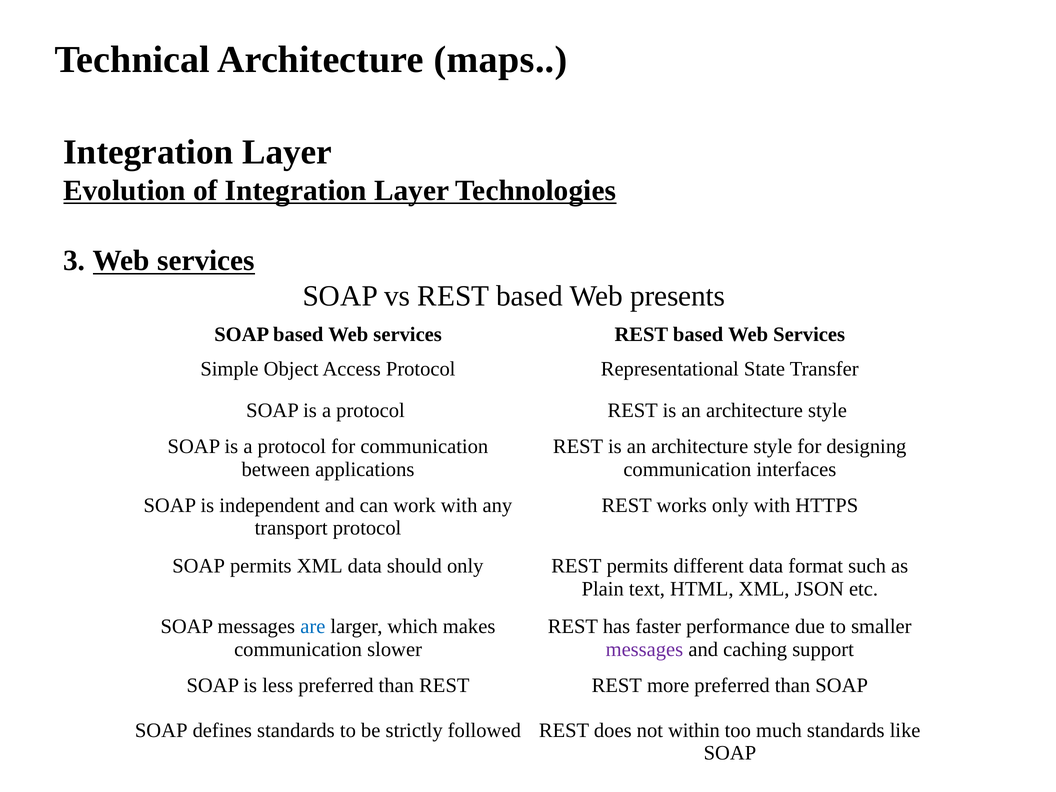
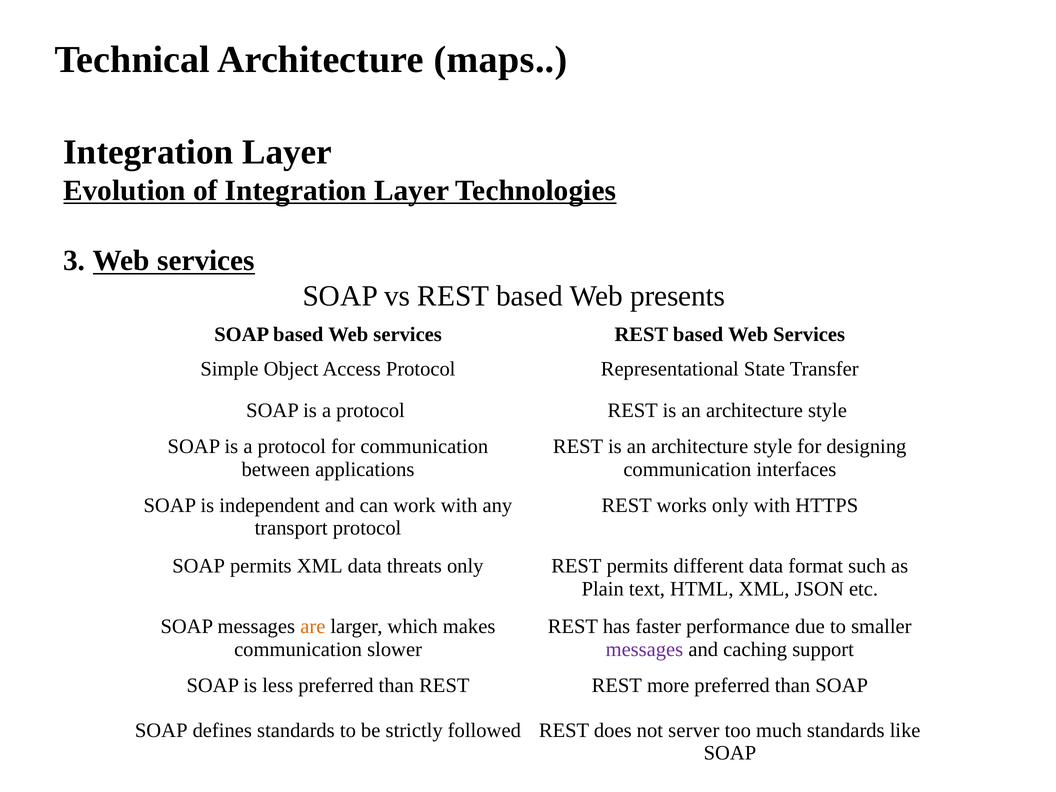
should: should -> threats (414, 566)
are colour: blue -> orange (313, 627)
within: within -> server (694, 730)
